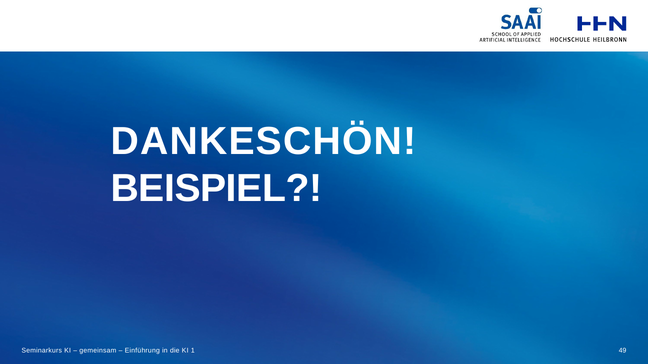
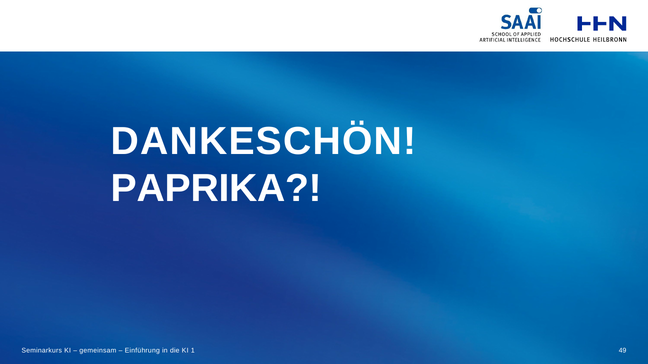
BEISPIEL: BEISPIEL -> PAPRIKA (216, 189)
